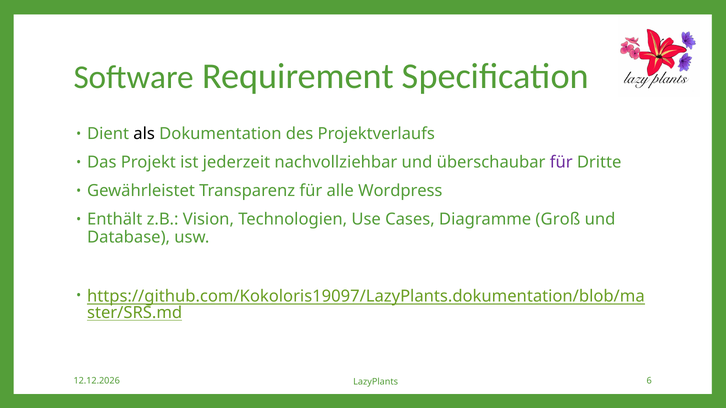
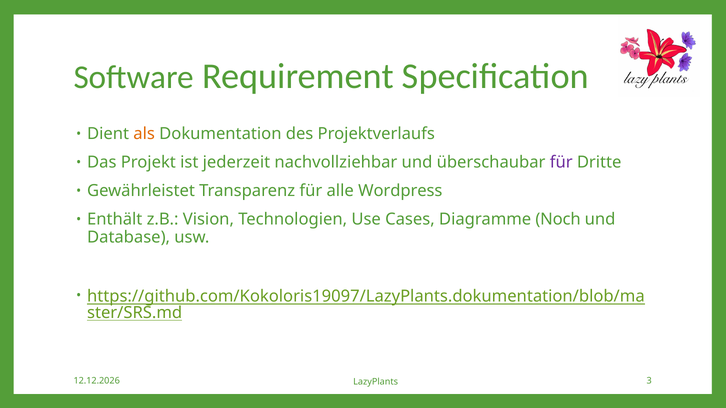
als colour: black -> orange (144, 134)
Groß: Groß -> Noch (558, 220)
6: 6 -> 3 (649, 381)
